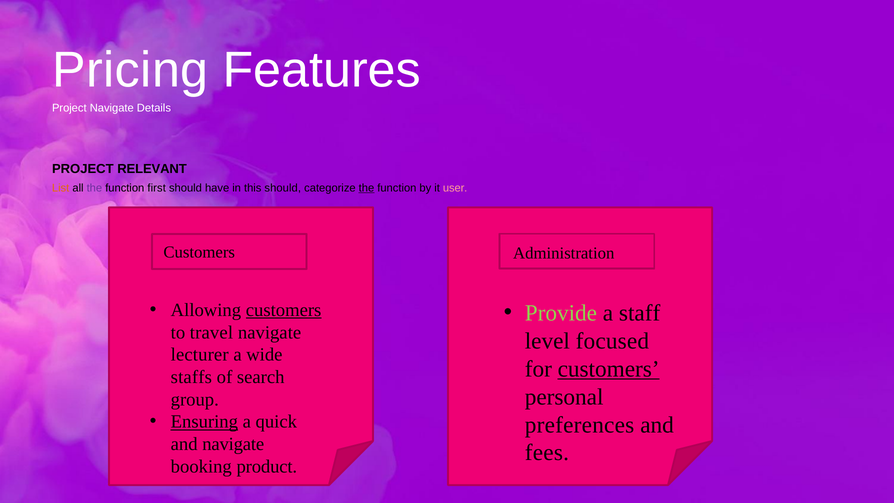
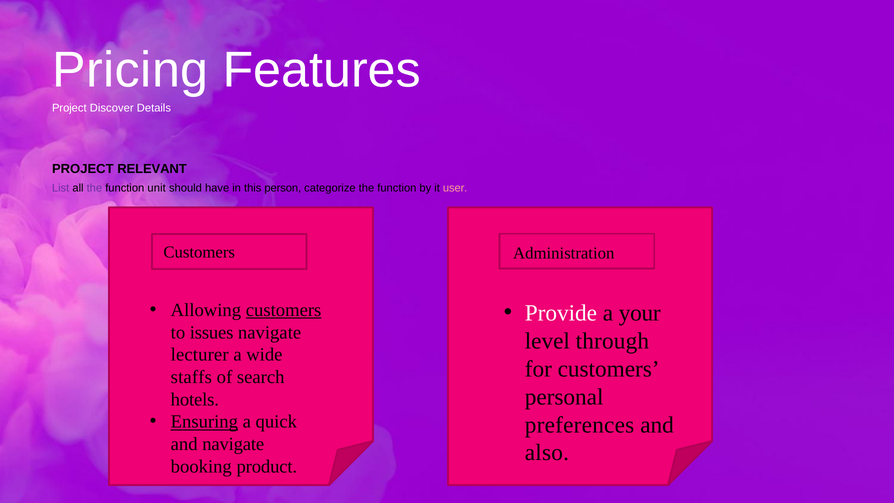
Project Navigate: Navigate -> Discover (112, 108)
List colour: orange -> purple (61, 188)
first: first -> unit (157, 188)
this should: should -> person (283, 188)
the underline: present -> none (367, 188)
Provide colour: light green -> white (561, 313)
staff: staff -> your (640, 313)
travel: travel -> issues (212, 332)
focused: focused -> through (612, 341)
customers underline: present -> none (609, 369)
group: group -> hotels (195, 399)
fees: fees -> also (547, 453)
